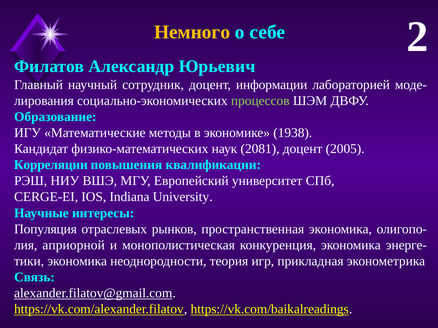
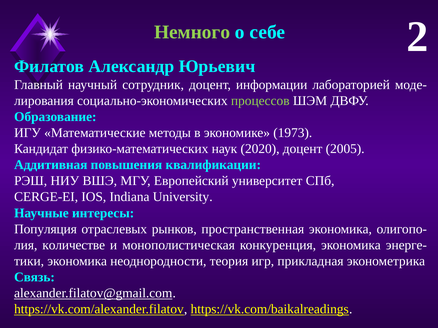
Немного colour: yellow -> light green (192, 32)
1938: 1938 -> 1973 (293, 133)
2081: 2081 -> 2020 (260, 149)
Корреляции: Корреляции -> Аддитивная (51, 165)
априорной: априорной -> количестве (74, 245)
